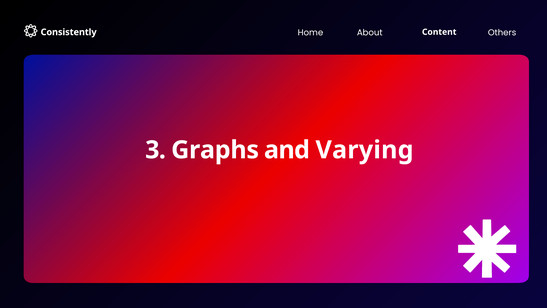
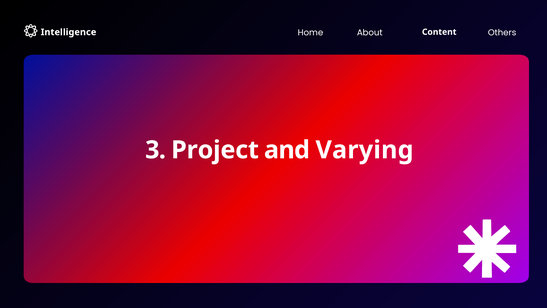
Consistently: Consistently -> Intelligence (69, 32)
Graphs: Graphs -> Project (215, 150)
